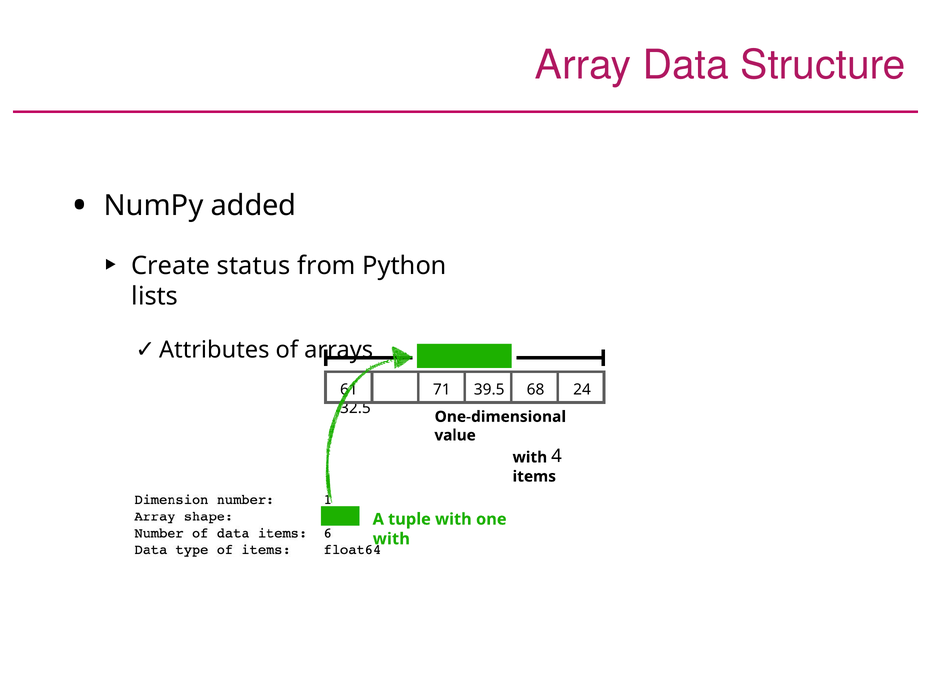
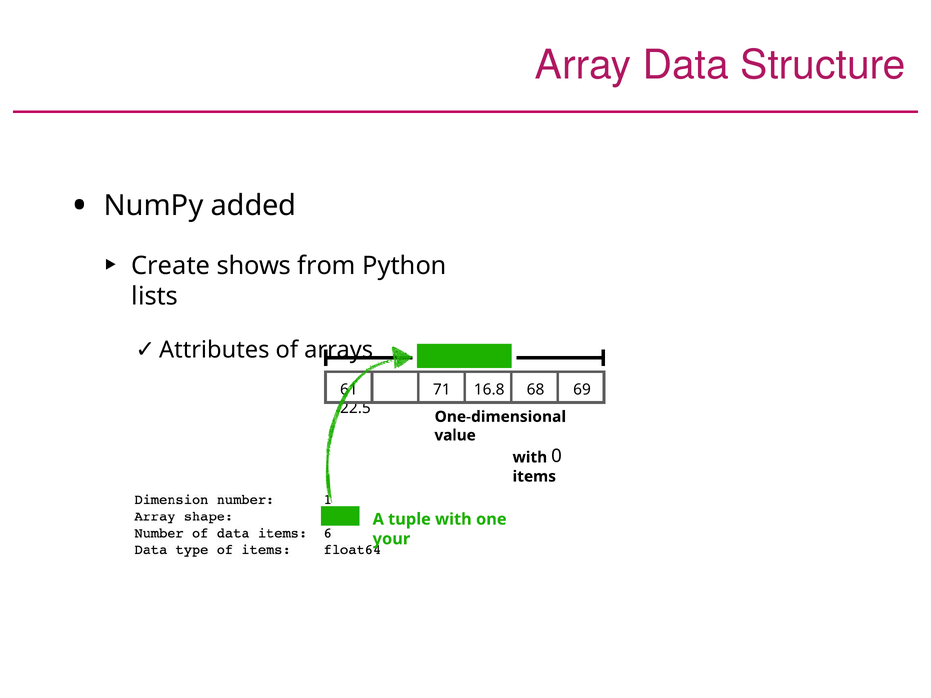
status: status -> shows (254, 266)
39.5: 39.5 -> 16.8 (489, 390)
24: 24 -> 69 (582, 390)
32.5: 32.5 -> 22.5 (355, 408)
4: 4 -> 0 (557, 456)
with: with -> your (391, 539)
